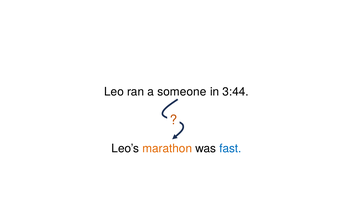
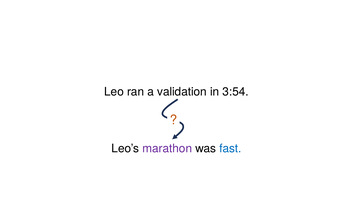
someone: someone -> validation (182, 92)
3:44: 3:44 -> 3:54 (236, 92)
marathon colour: orange -> purple (167, 148)
